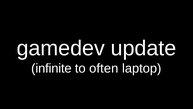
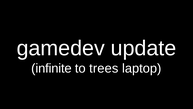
often: often -> trees (104, 68)
